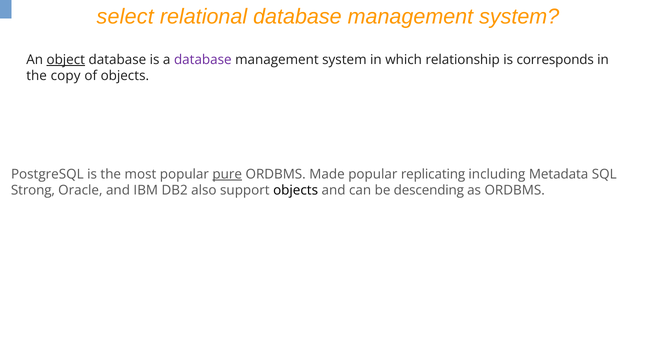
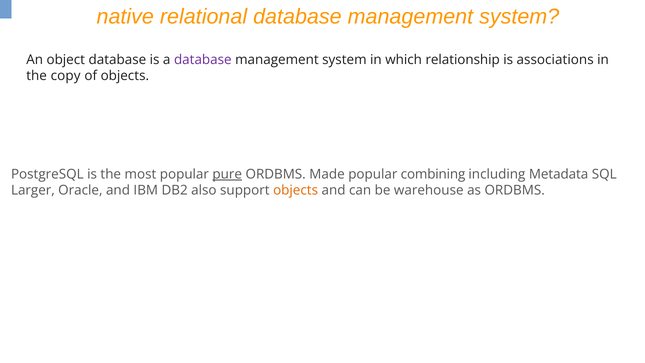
select: select -> native (125, 17)
object underline: present -> none (66, 60)
corresponds: corresponds -> associations (555, 60)
replicating: replicating -> combining (433, 174)
Strong: Strong -> Larger (33, 190)
objects colour: black -> orange (296, 190)
descending: descending -> warehouse (429, 190)
